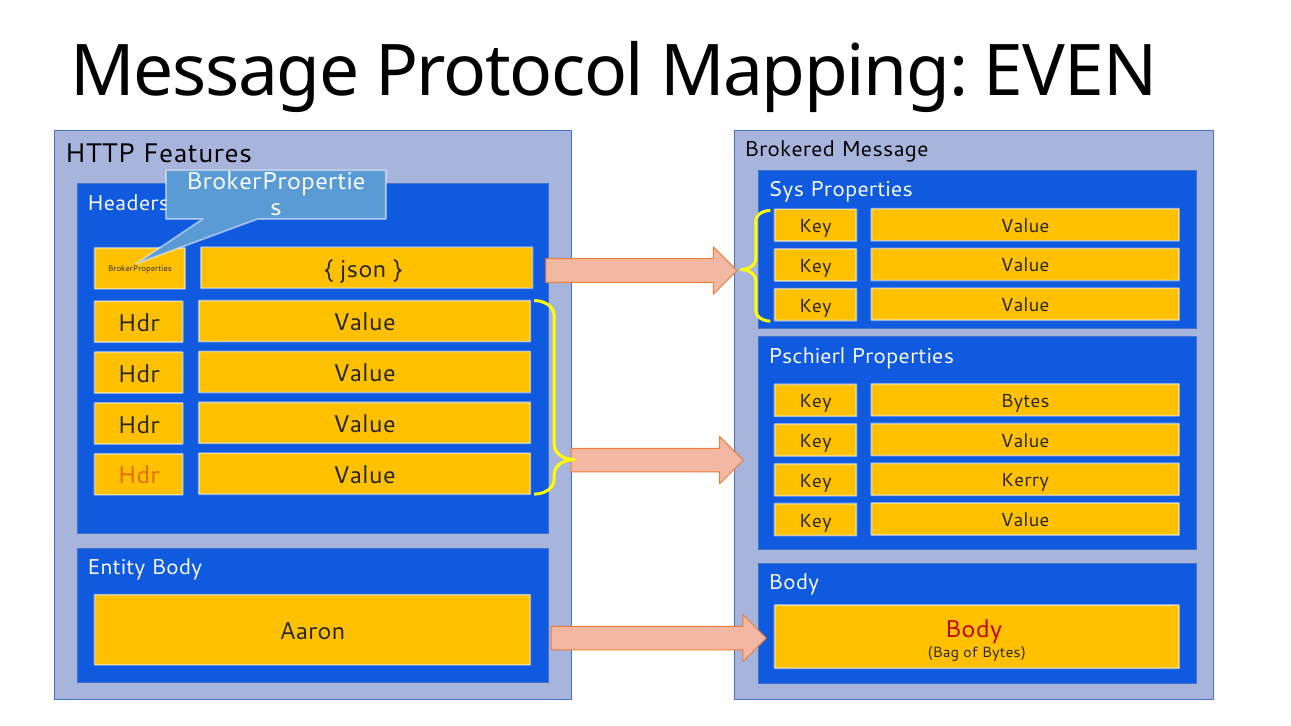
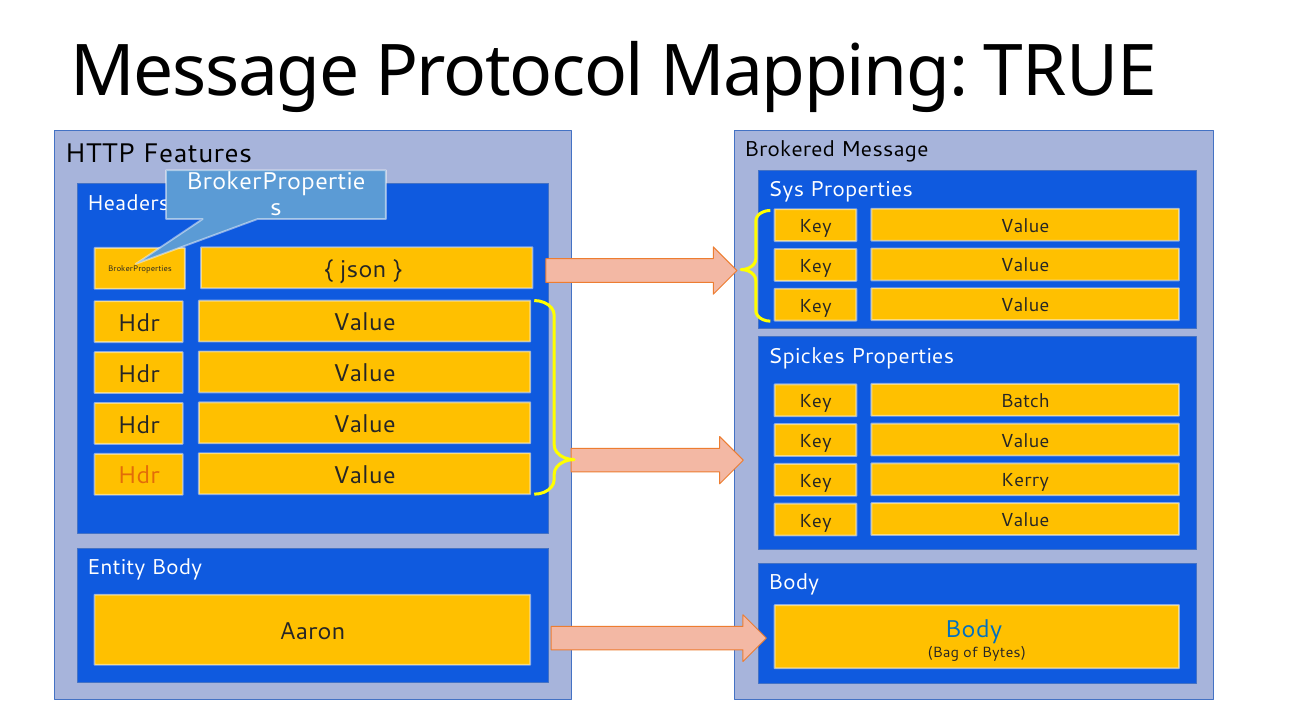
EVEN: EVEN -> TRUE (1071, 72)
Pschierl: Pschierl -> Spickes (807, 356)
Key Bytes: Bytes -> Batch (1025, 401)
Body colour: red -> blue (974, 630)
